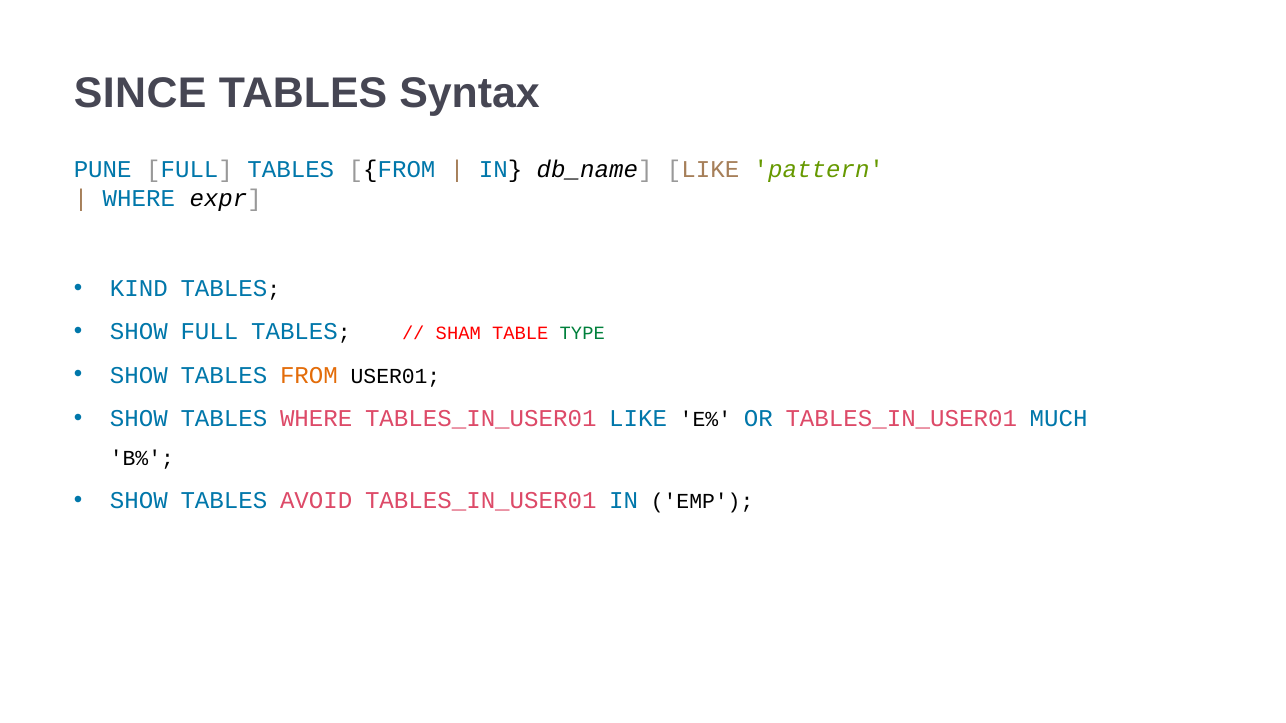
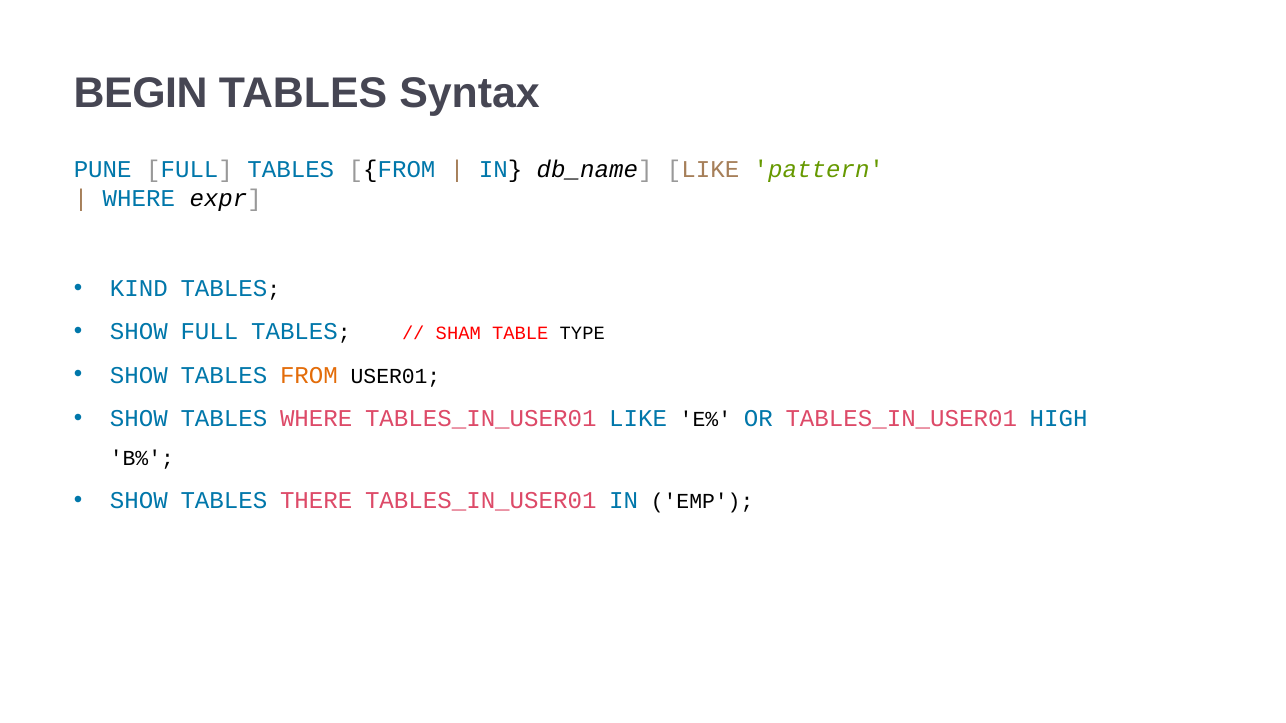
SINCE: SINCE -> BEGIN (141, 93)
TYPE colour: green -> black (582, 334)
MUCH: MUCH -> HIGH (1059, 419)
AVOID: AVOID -> THERE (316, 501)
